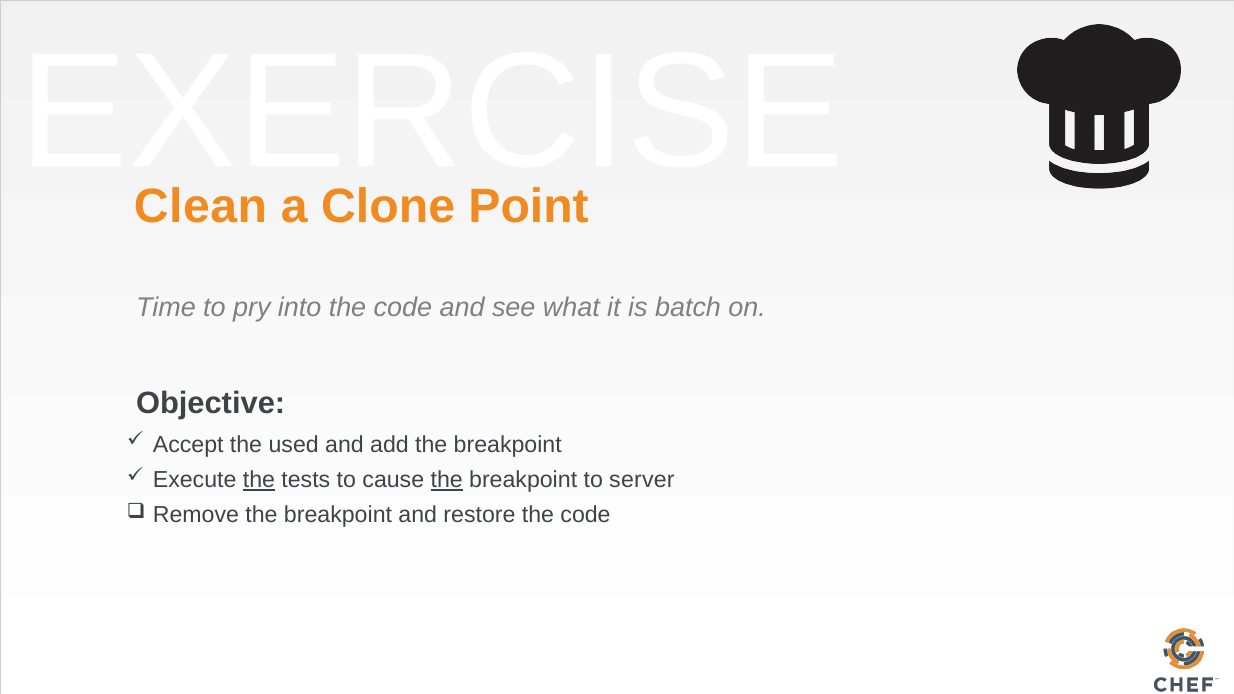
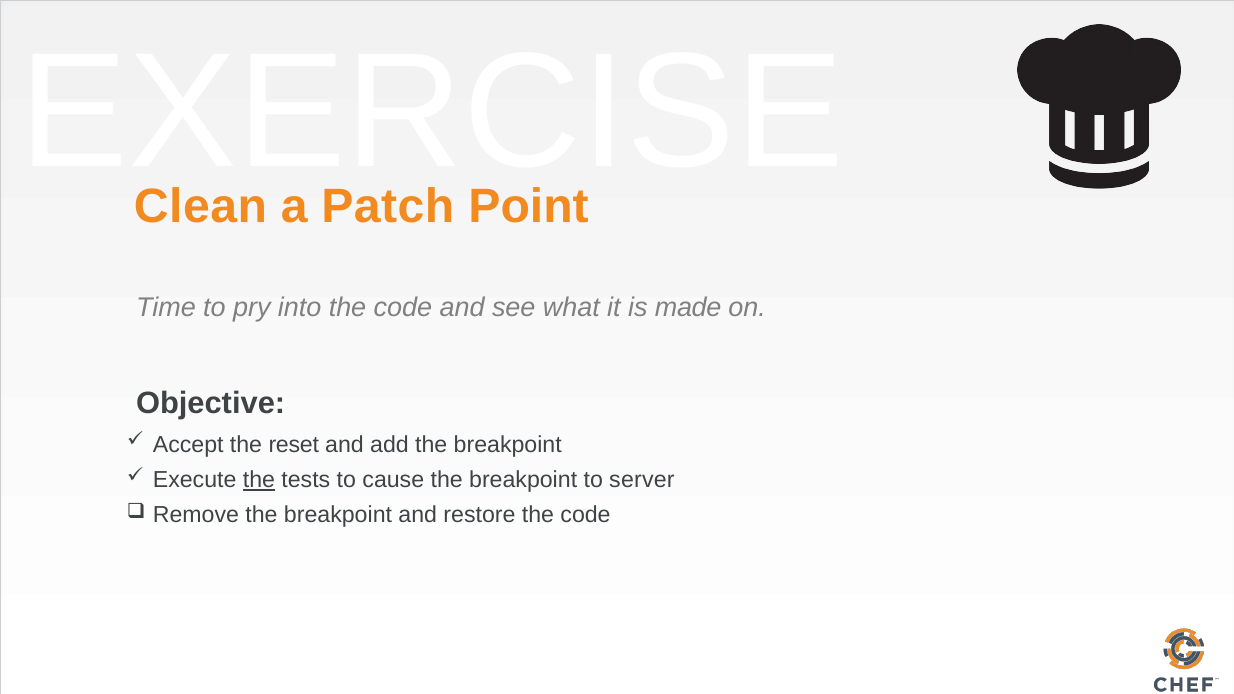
Clone: Clone -> Patch (388, 207)
batch: batch -> made (688, 307)
used: used -> reset (294, 444)
the underline: present -> none (447, 480)
